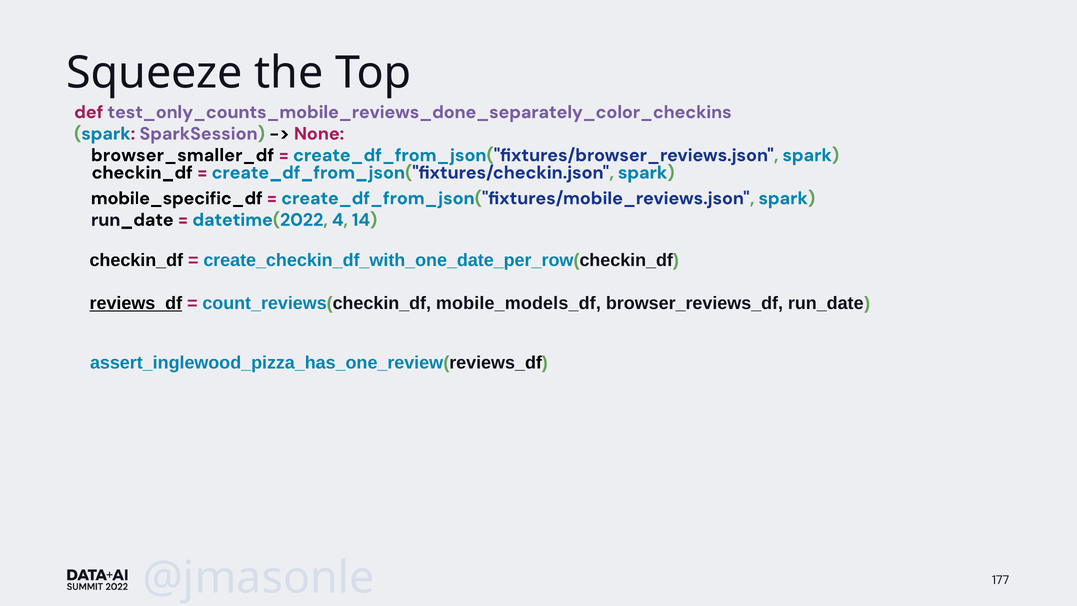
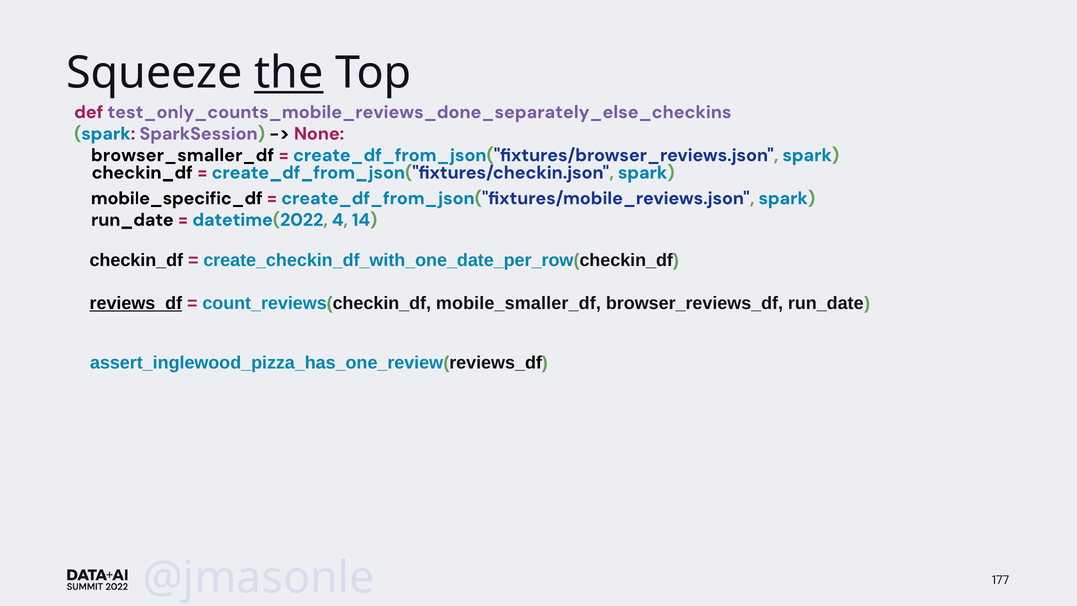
the underline: none -> present (289, 73)
test_only_counts_mobile_reviews_done_separately_color_checkins: test_only_counts_mobile_reviews_done_separately_color_checkins -> test_only_counts_mobile_reviews_done_separately_else_checkins (419, 112)
mobile_models_df: mobile_models_df -> mobile_smaller_df (518, 303)
